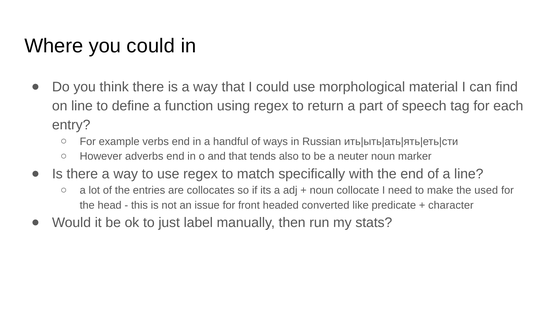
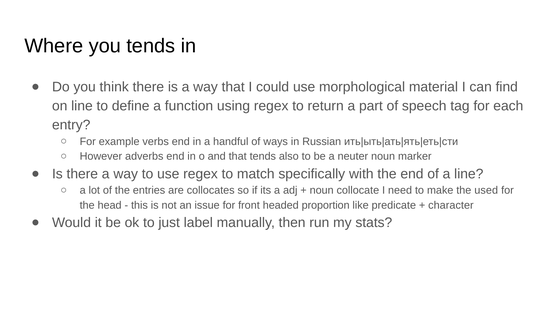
you could: could -> tends (151, 46)
converted: converted -> proportion (326, 205)
